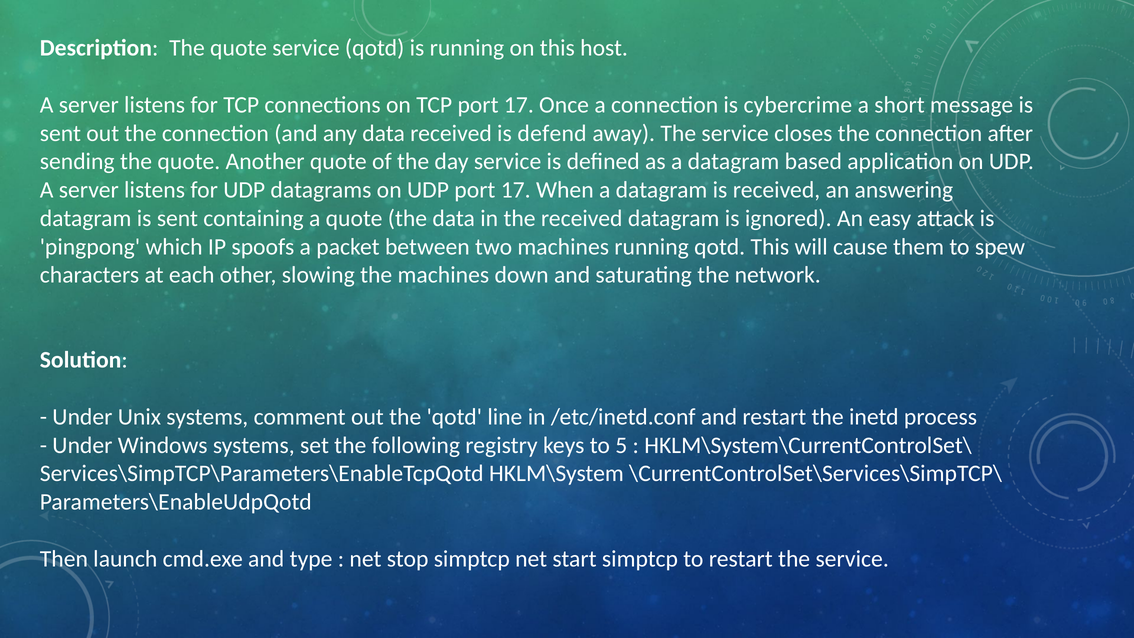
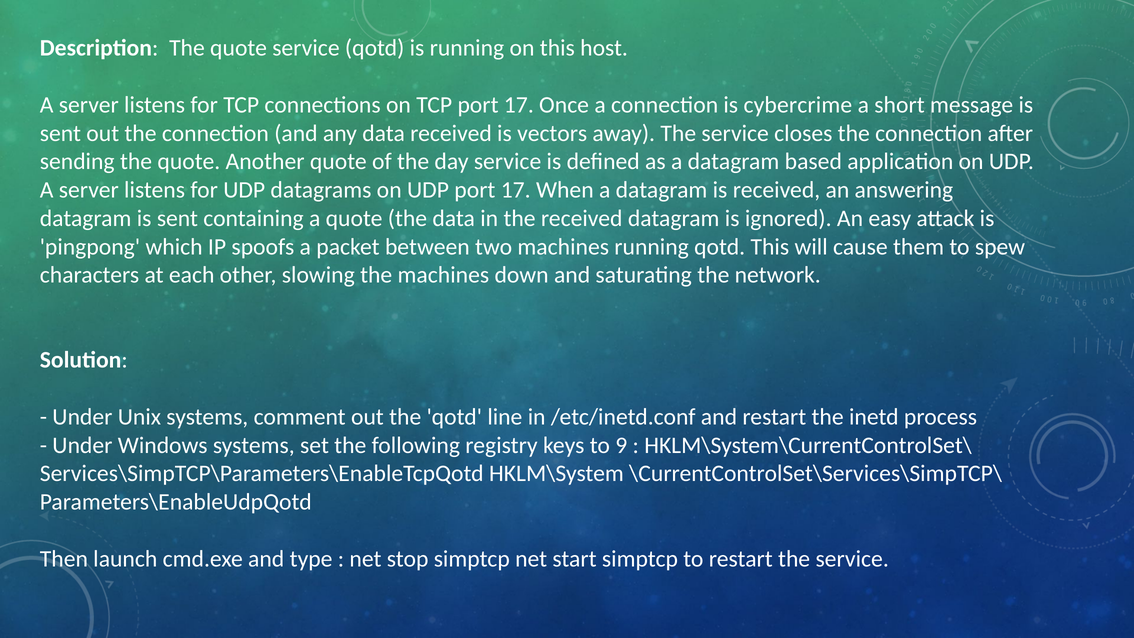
defend: defend -> vectors (552, 133)
5: 5 -> 9 (621, 445)
